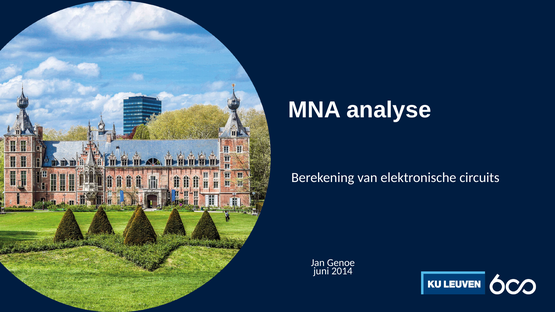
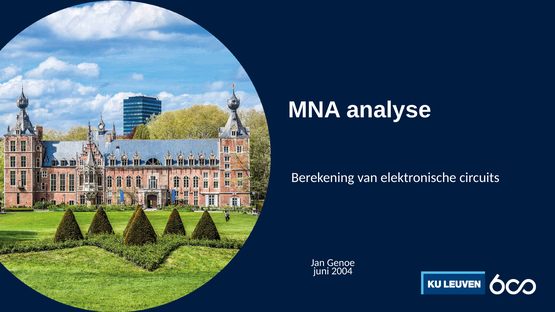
2014: 2014 -> 2004 (342, 271)
